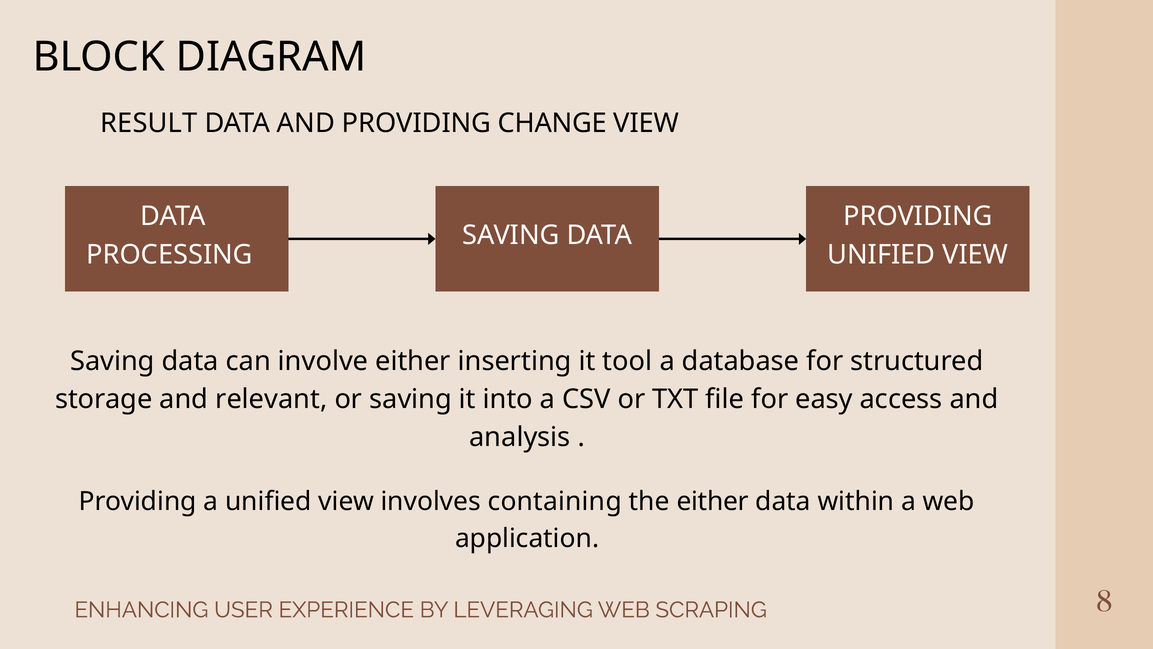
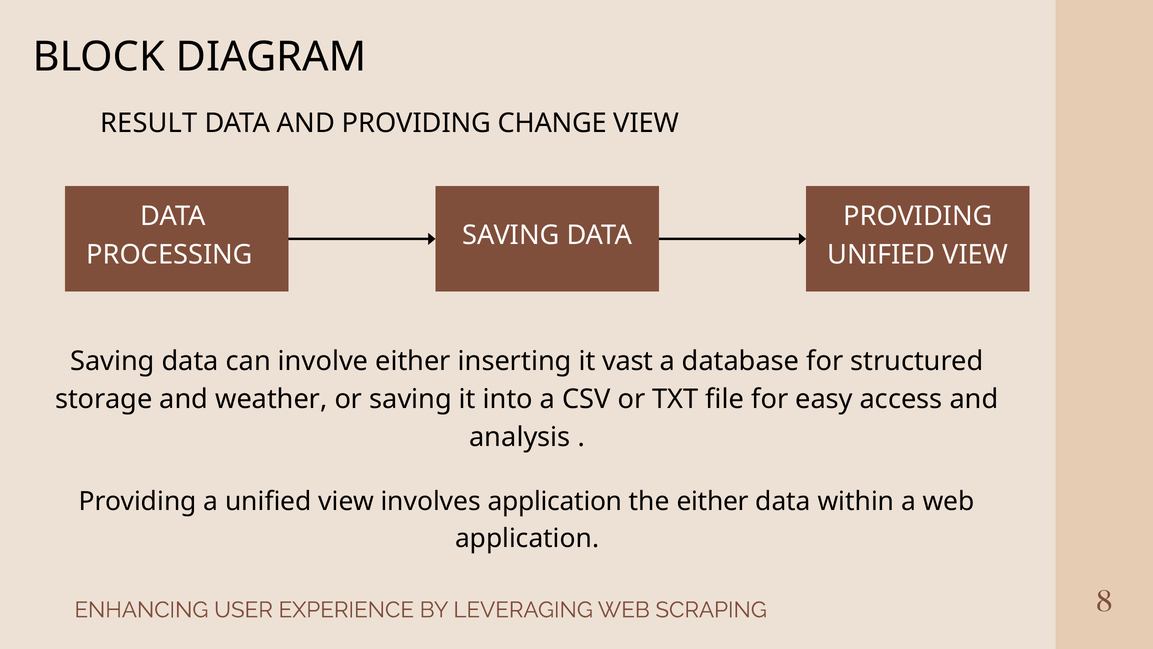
tool: tool -> vast (628, 361)
relevant: relevant -> weather (271, 399)
involves containing: containing -> application (555, 501)
